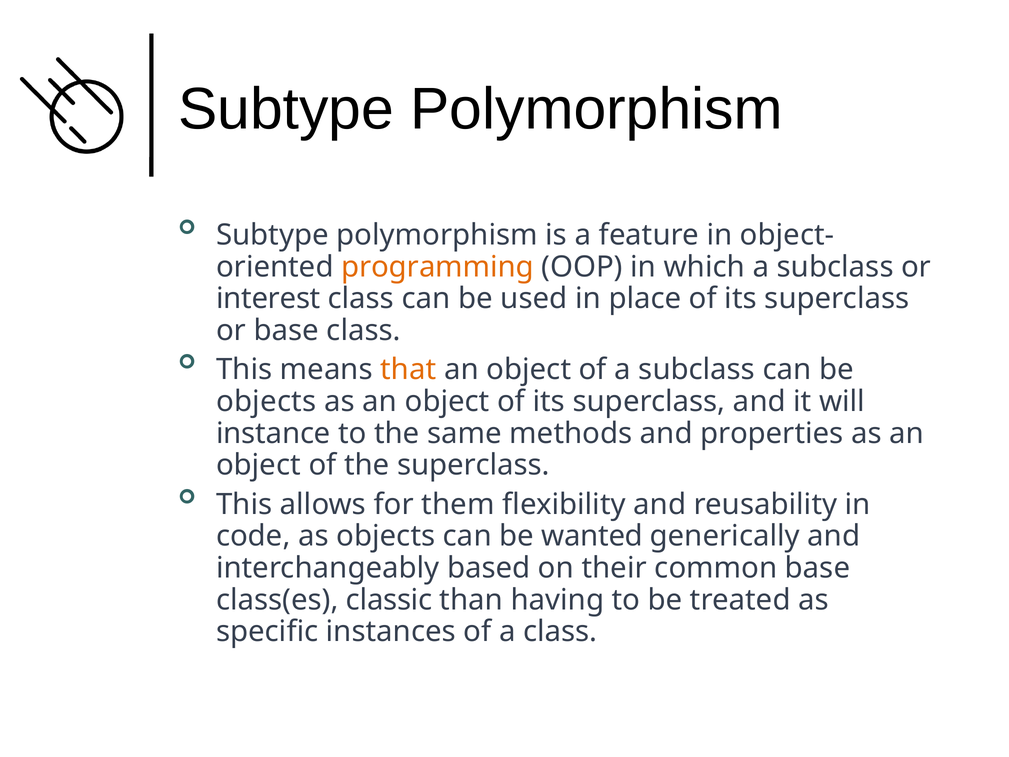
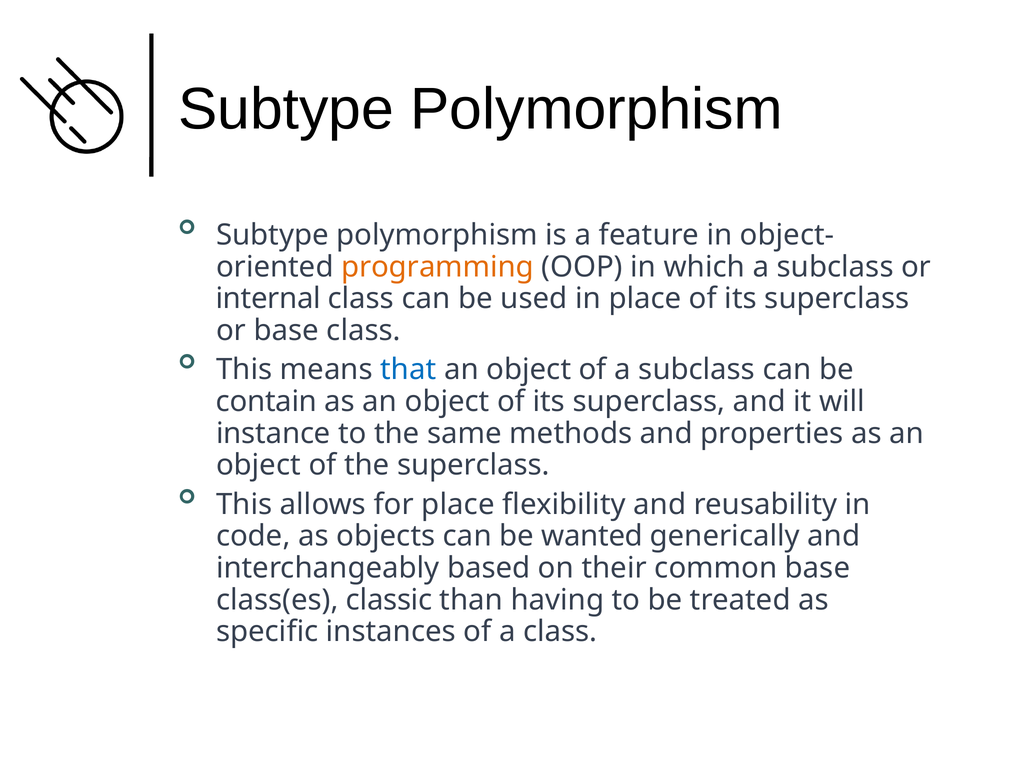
interest: interest -> internal (268, 299)
that colour: orange -> blue (408, 370)
objects: objects -> contain (266, 401)
for them: them -> place (458, 504)
